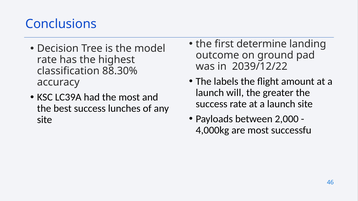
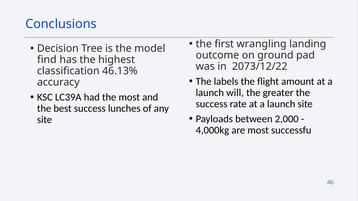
determine: determine -> wrangling (262, 44)
rate: rate -> find (47, 60)
2039/12/22: 2039/12/22 -> 2073/12/22 (260, 67)
88.30%: 88.30% -> 46.13% (120, 71)
